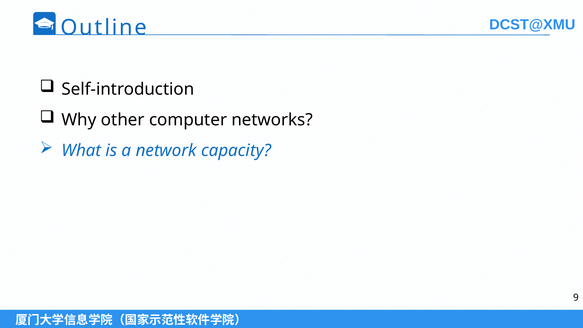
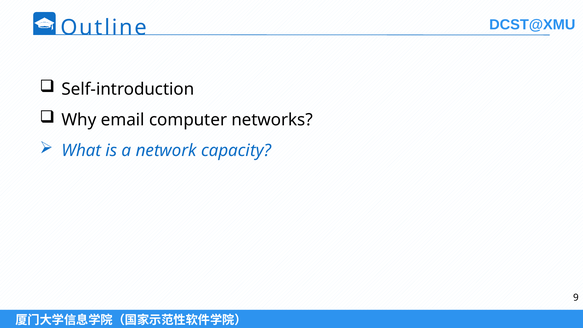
other: other -> email (123, 120)
